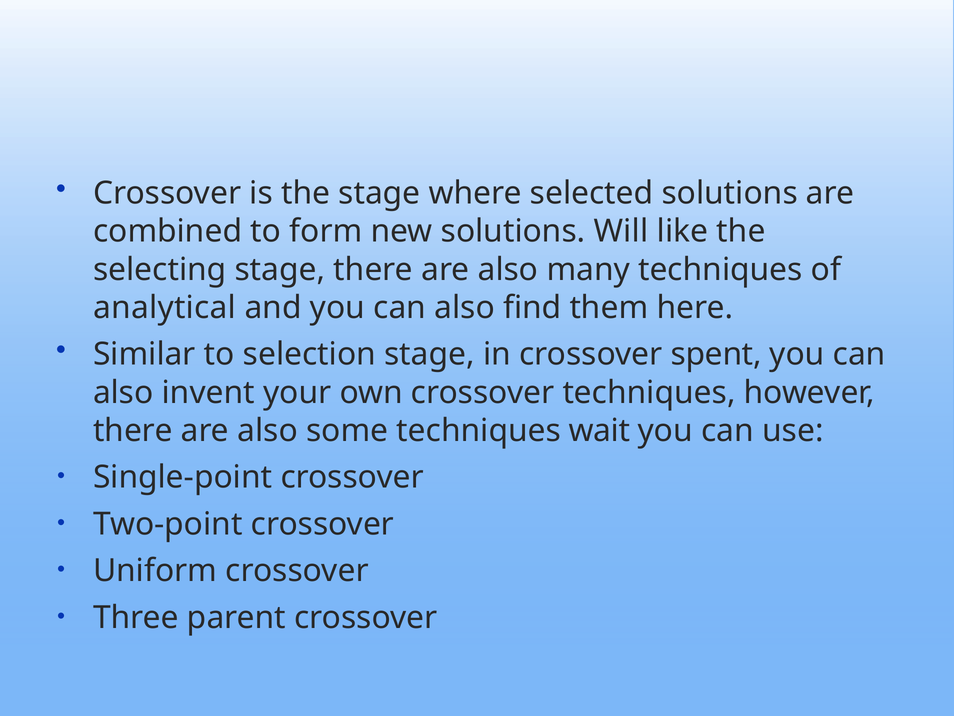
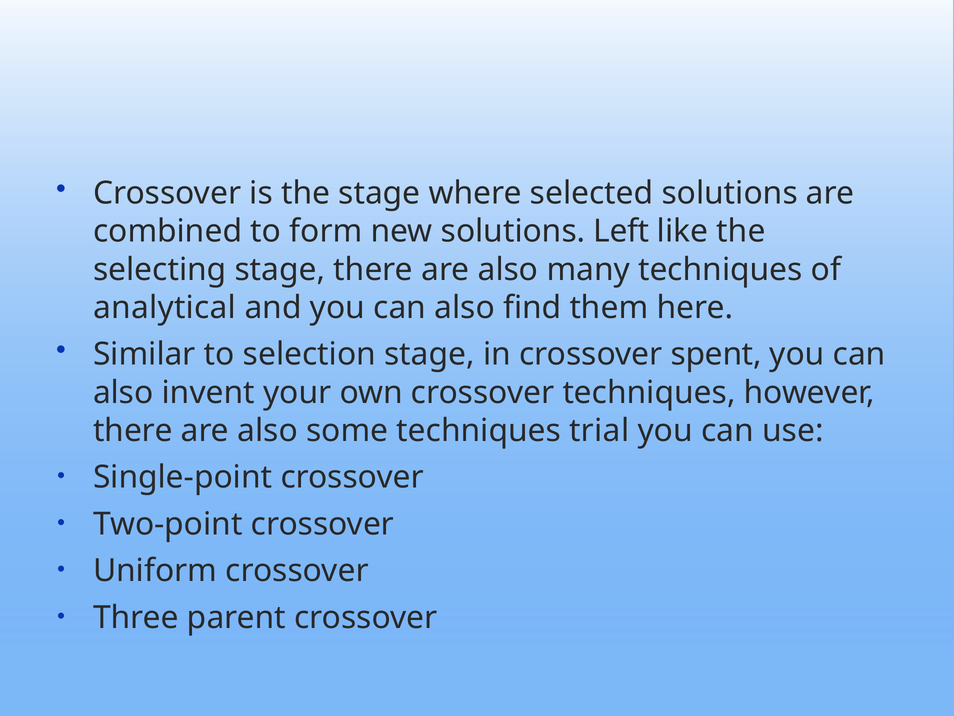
Will: Will -> Left (621, 231)
wait: wait -> trial (599, 430)
